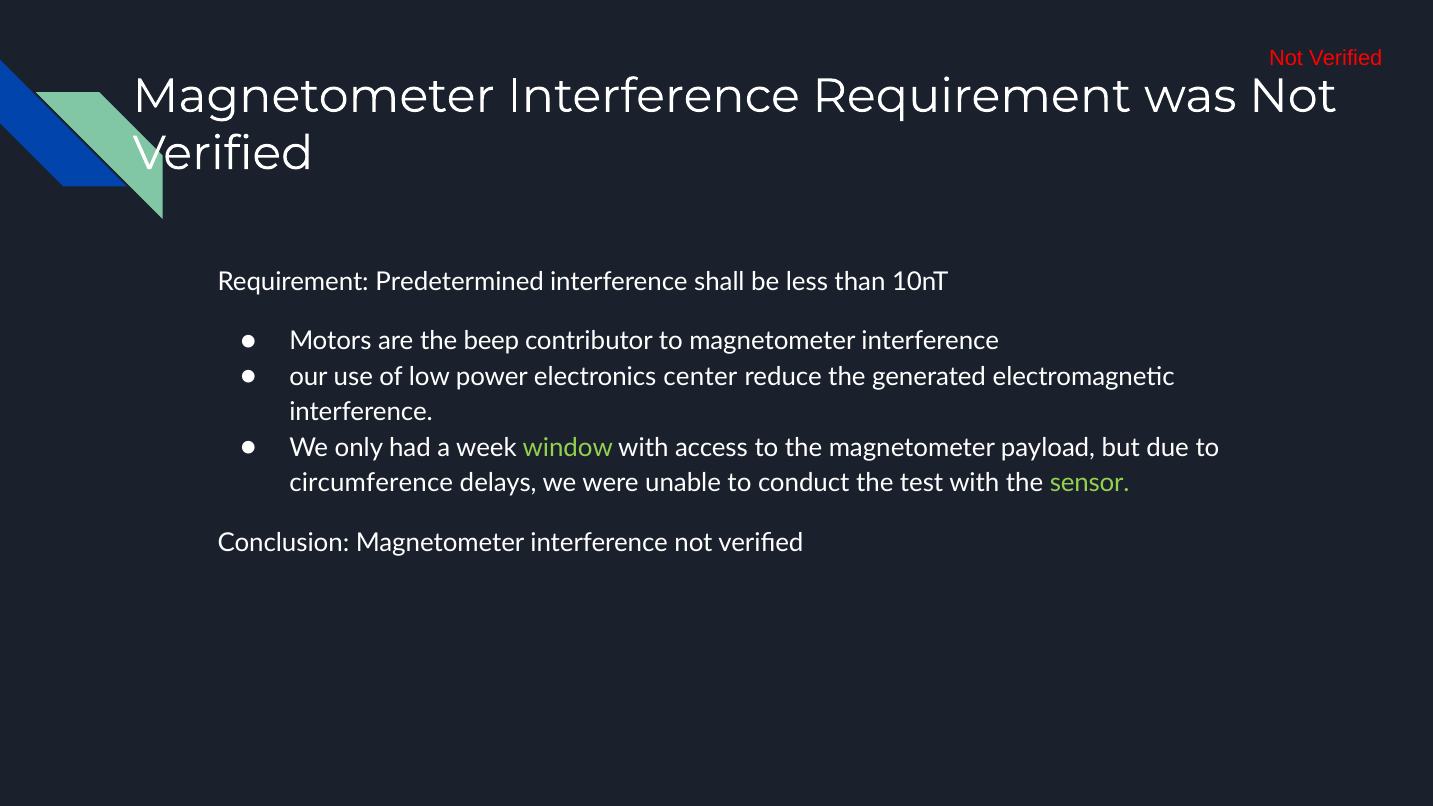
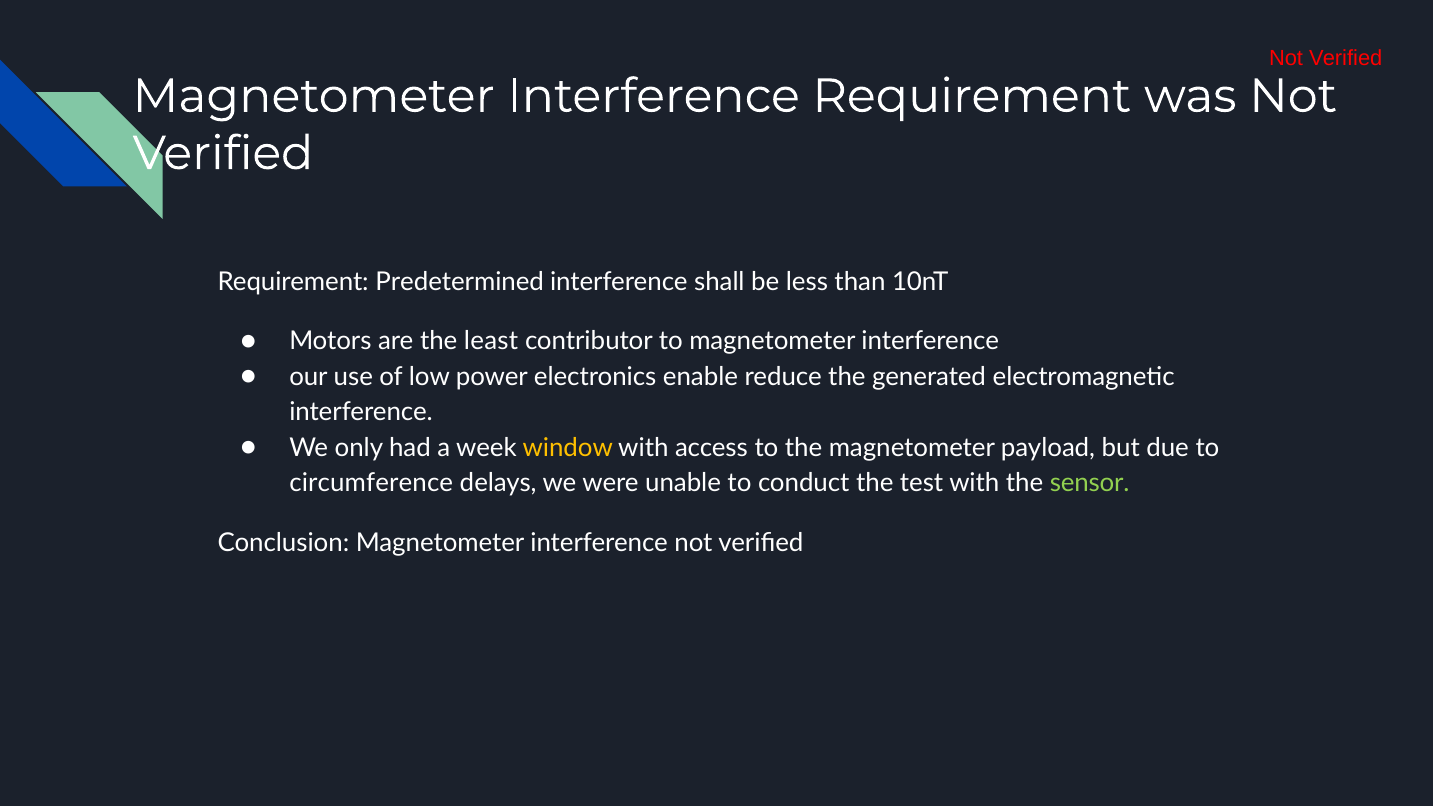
beep: beep -> least (491, 341)
center: center -> enable (700, 377)
window colour: light green -> yellow (568, 448)
